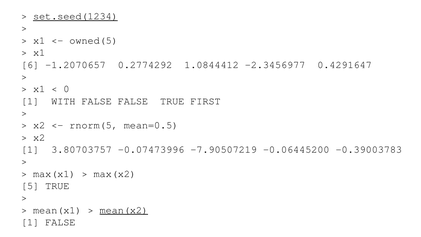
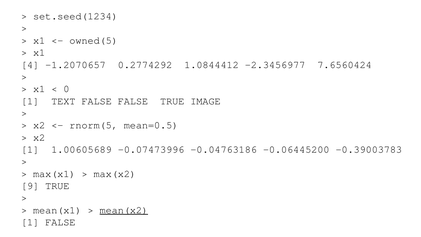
set.seed(1234 underline: present -> none (75, 16)
6: 6 -> 4 (30, 65)
0.4291647: 0.4291647 -> 7.6560424 (345, 65)
WITH: WITH -> TEXT (63, 101)
FIRST: FIRST -> IMAGE (205, 101)
3.80703757: 3.80703757 -> 1.00605689 (82, 149)
-7.90507219: -7.90507219 -> -0.04763186 (224, 149)
5: 5 -> 9 (30, 186)
